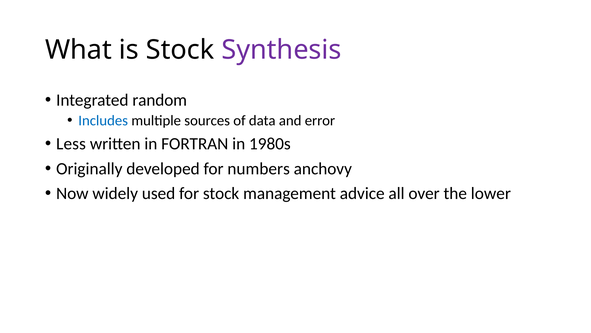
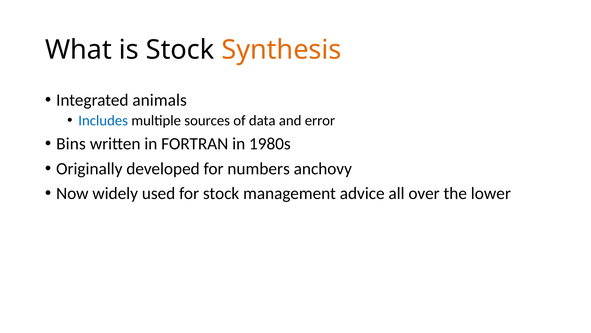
Synthesis colour: purple -> orange (282, 50)
random: random -> animals (160, 100)
Less: Less -> Bins (71, 144)
